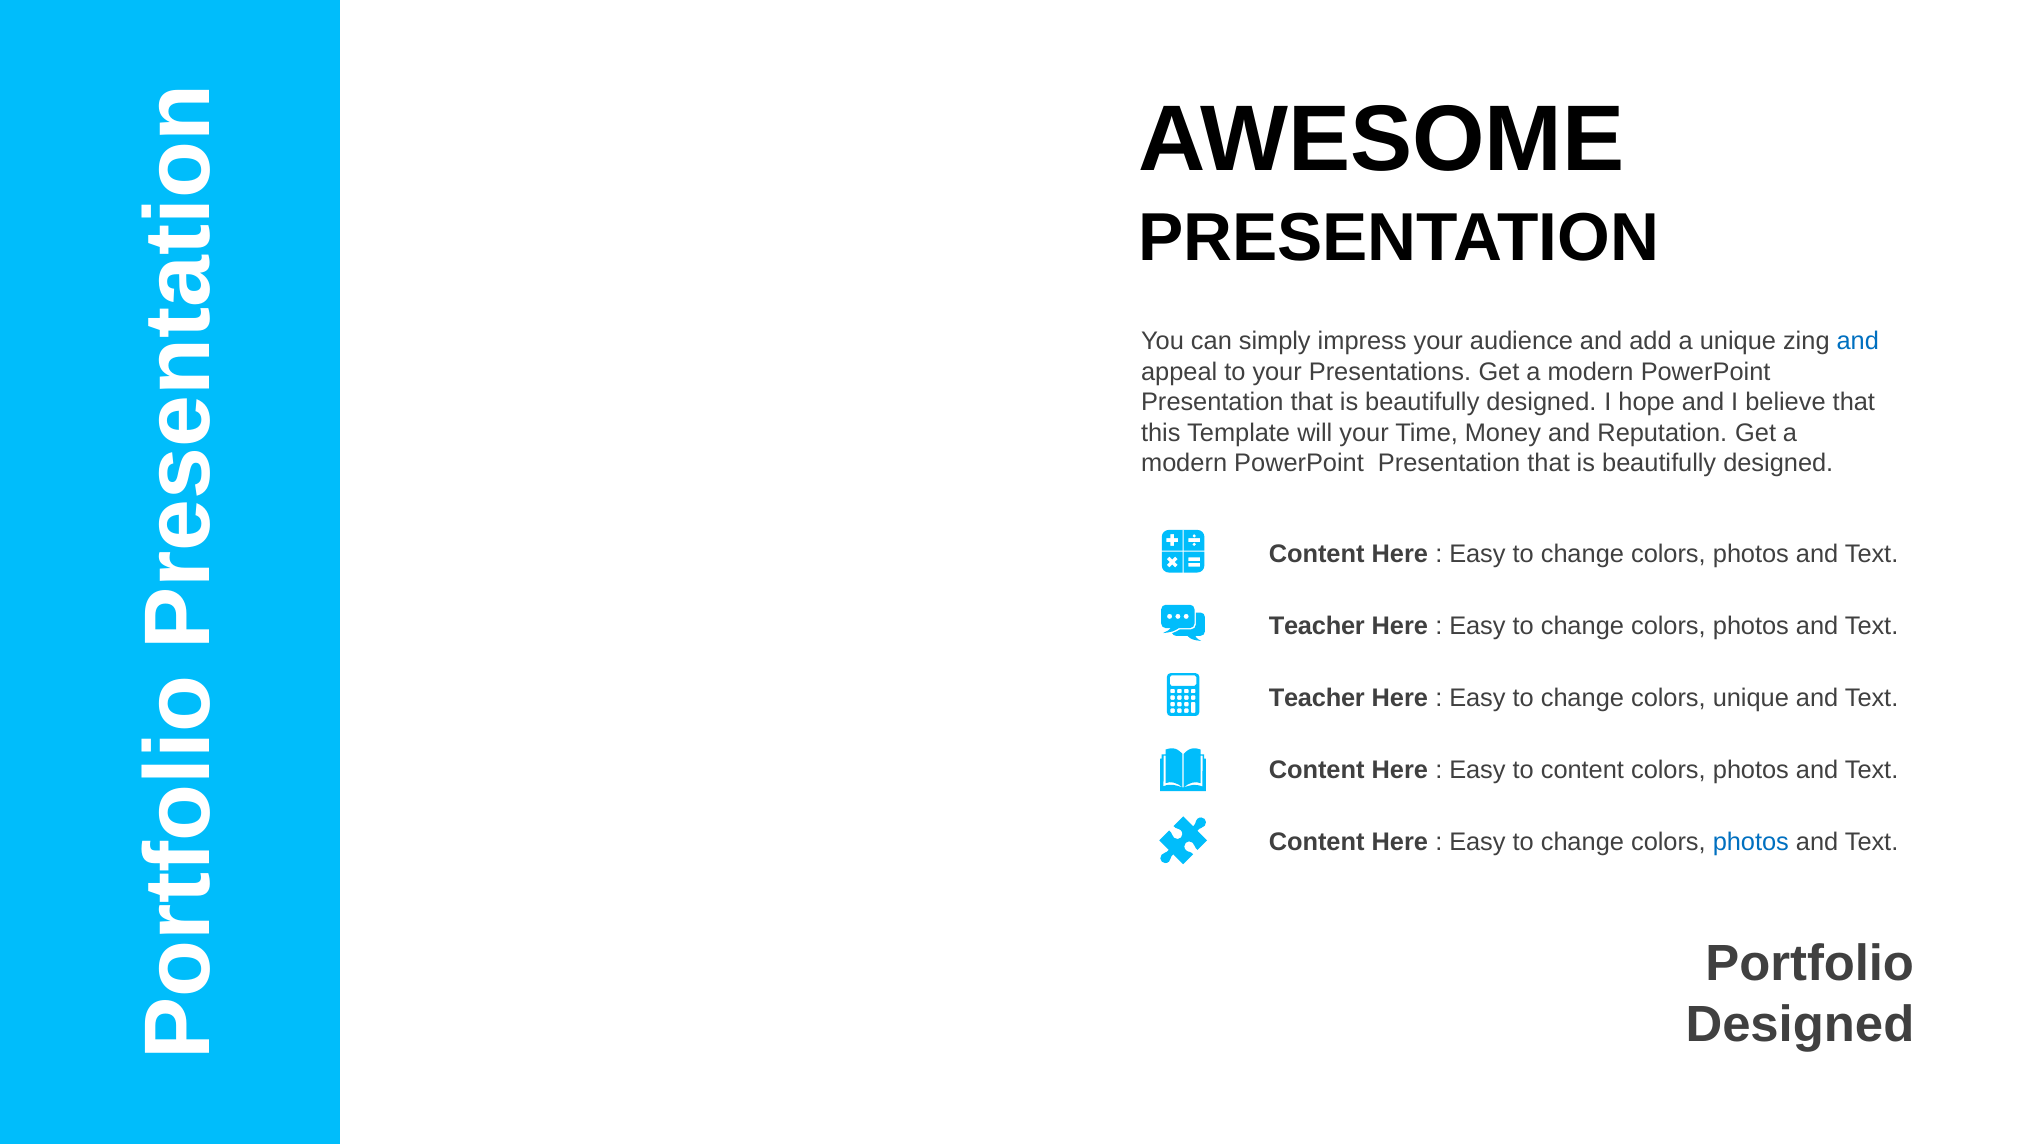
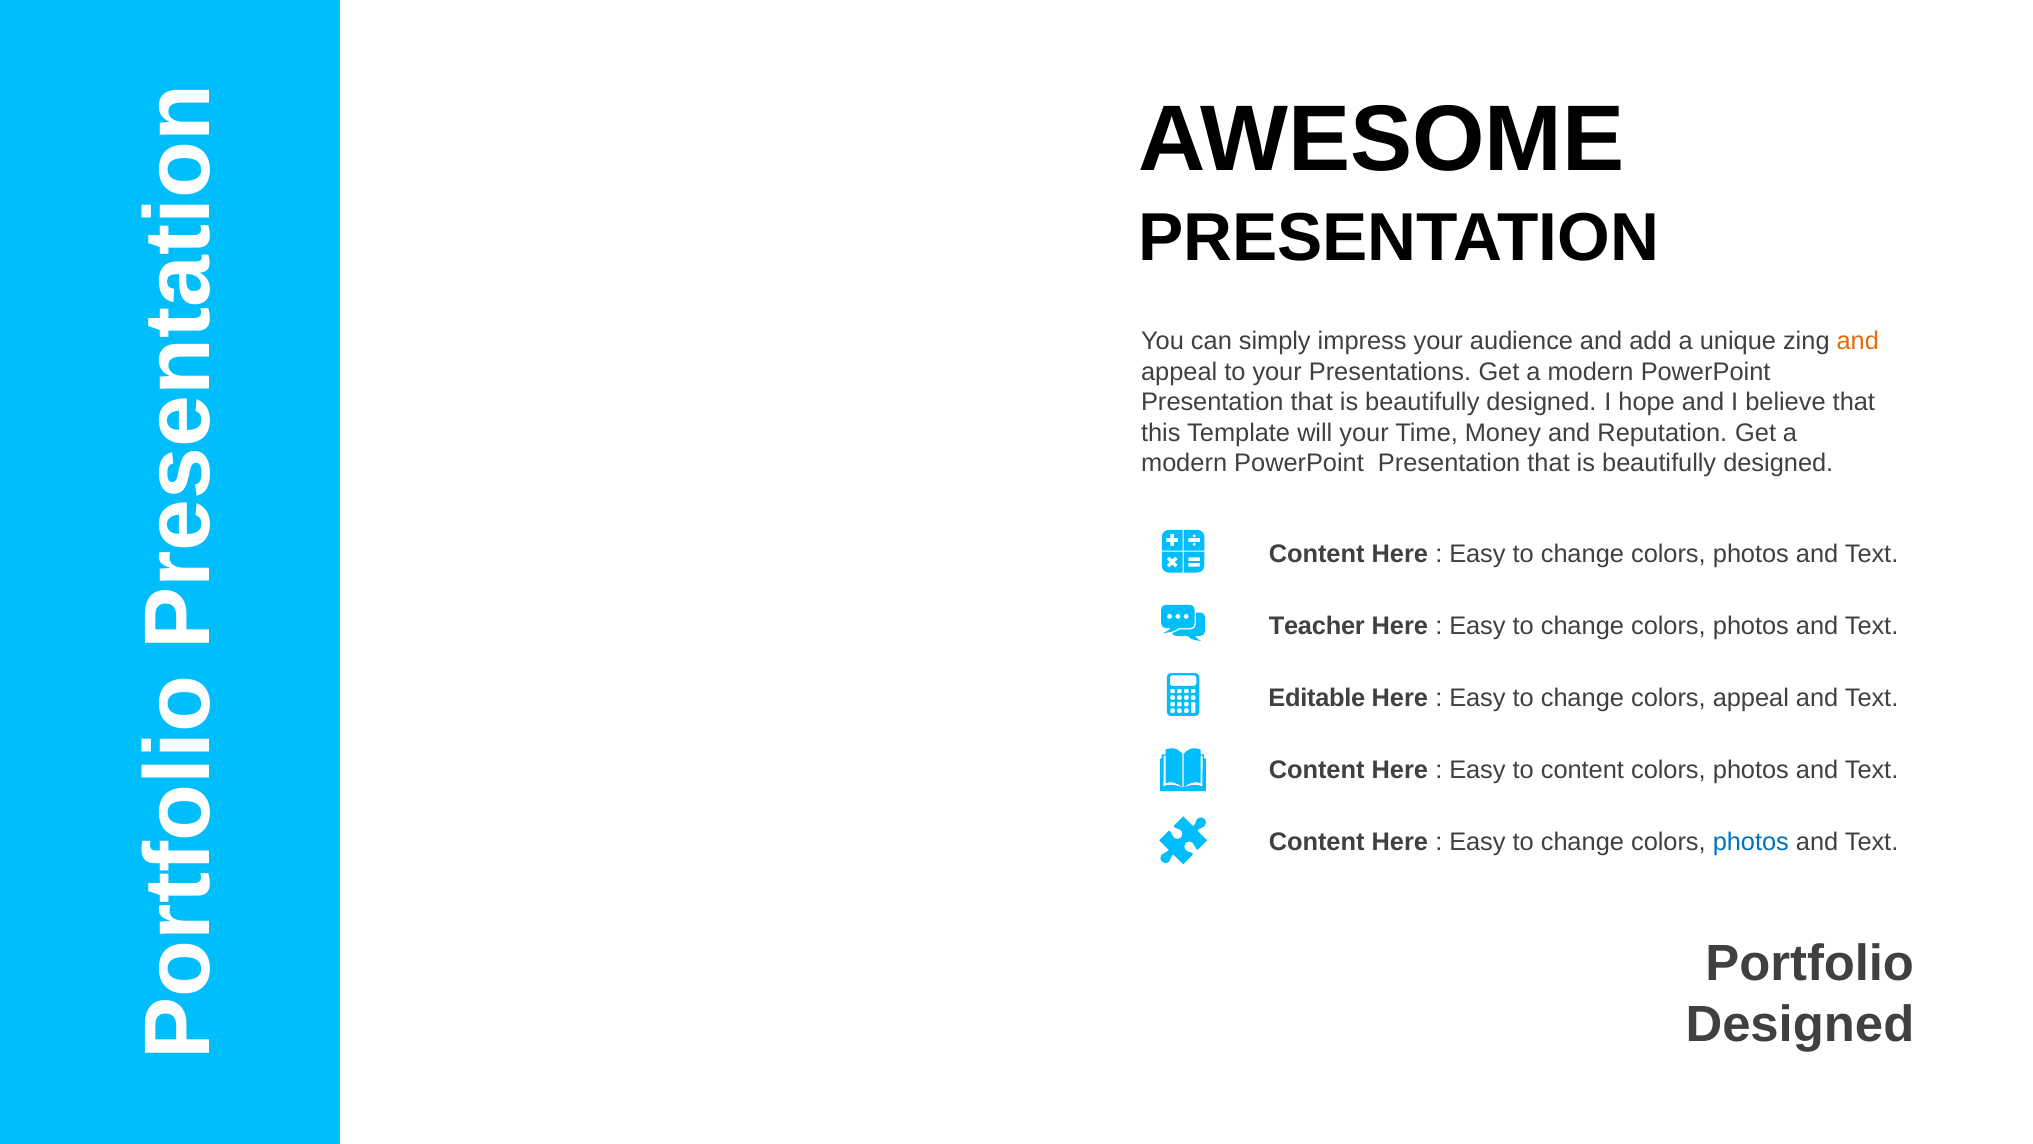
and colour: blue -> orange (1858, 341)
Teacher: Teacher -> Editable (1317, 698)
colors unique: unique -> appeal (1751, 698)
